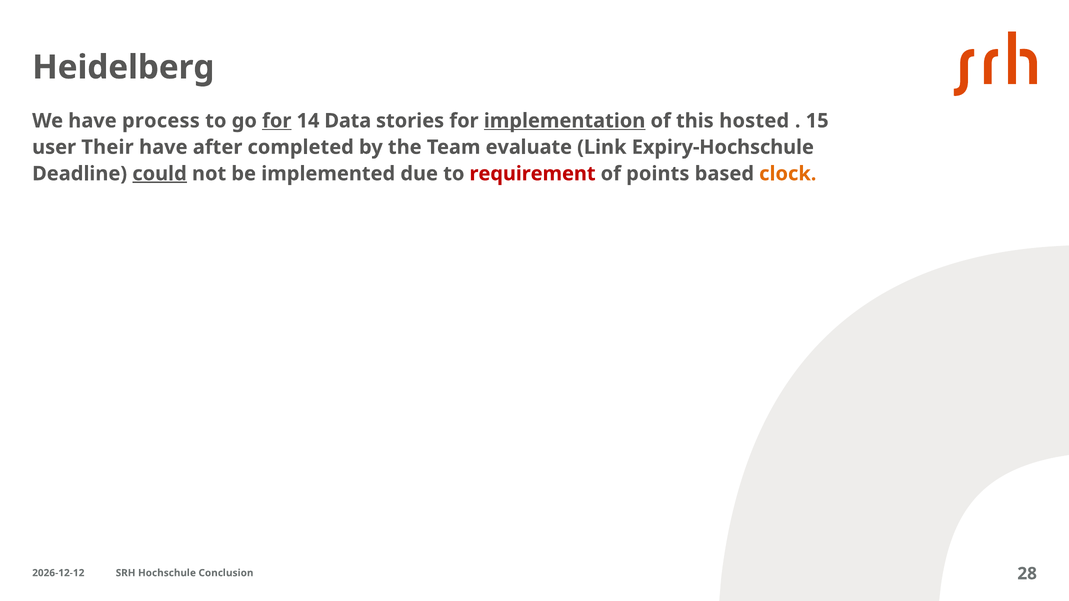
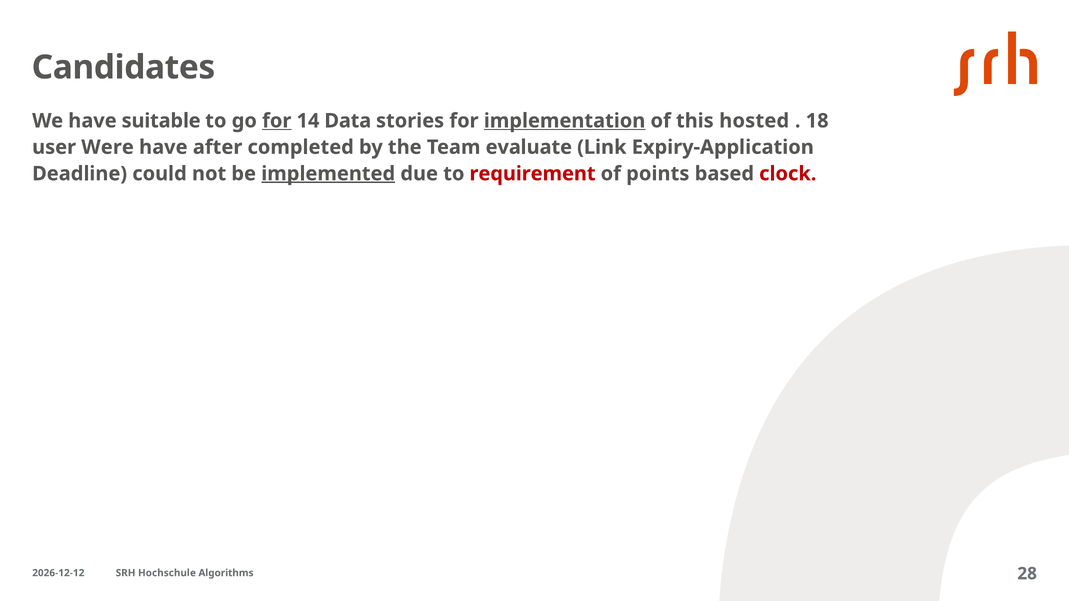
Heidelberg: Heidelberg -> Candidates (123, 67)
process: process -> suitable (161, 121)
15: 15 -> 18 (817, 121)
Their: Their -> Were (108, 147)
Expiry-Hochschule: Expiry-Hochschule -> Expiry-Application (723, 147)
could underline: present -> none (160, 174)
implemented underline: none -> present (328, 174)
clock colour: orange -> red (788, 174)
Conclusion: Conclusion -> Algorithms (226, 573)
